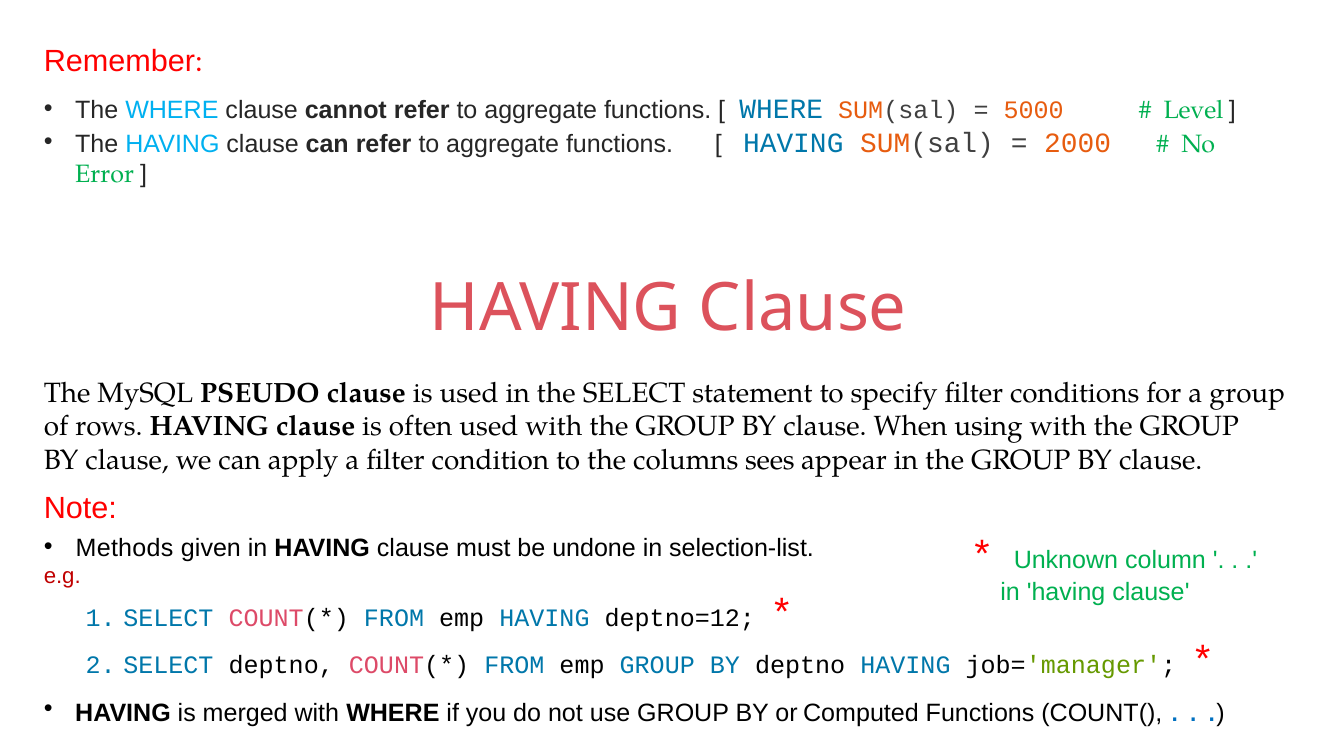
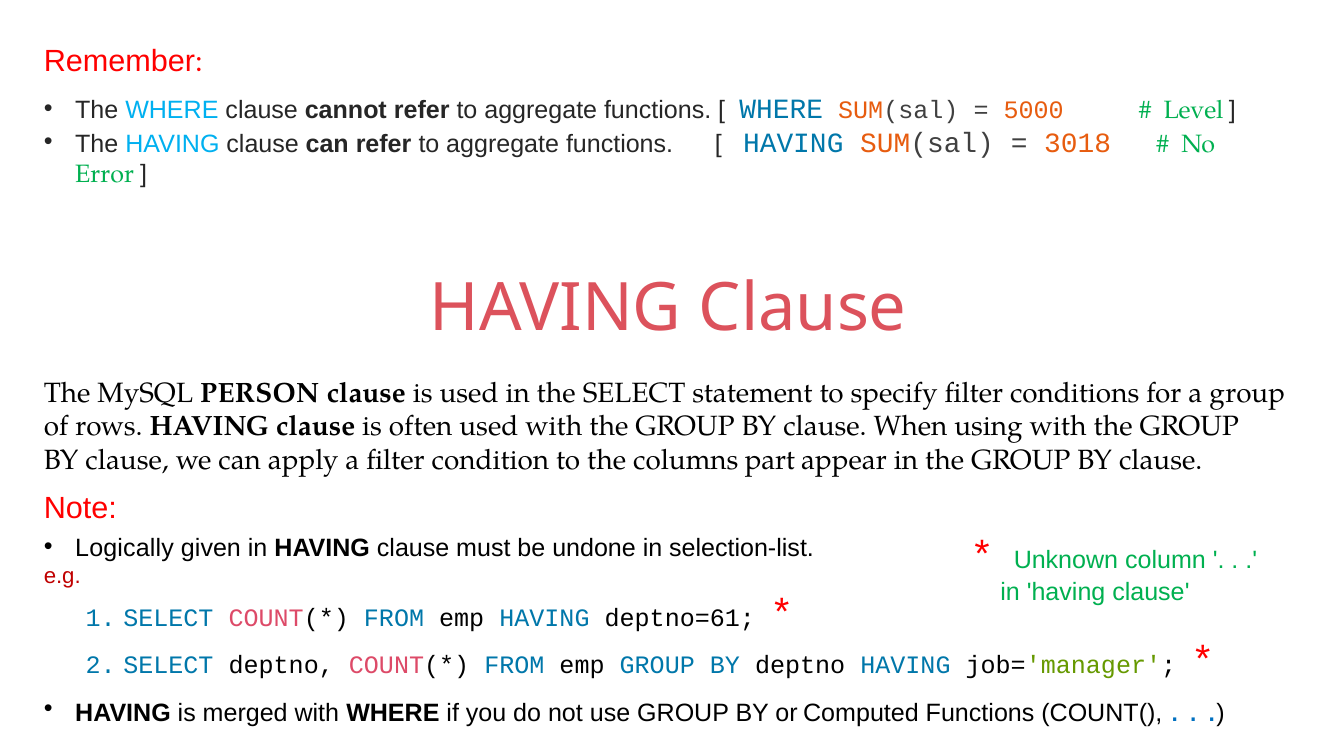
2000: 2000 -> 3018 (1078, 143)
PSEUDO: PSEUDO -> PERSON (260, 393)
sees: sees -> part (770, 460)
Methods: Methods -> Logically (125, 548)
deptno=12: deptno=12 -> deptno=61 (680, 619)
